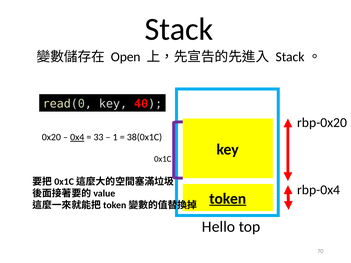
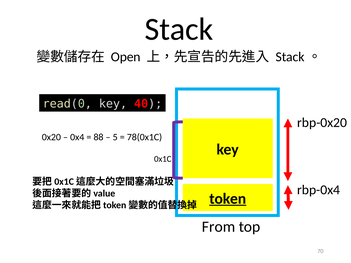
0x4 underline: present -> none (77, 137)
33: 33 -> 88 (99, 137)
1: 1 -> 5 (115, 137)
38(0x1C: 38(0x1C -> 78(0x1C (145, 137)
Hello: Hello -> From (219, 227)
